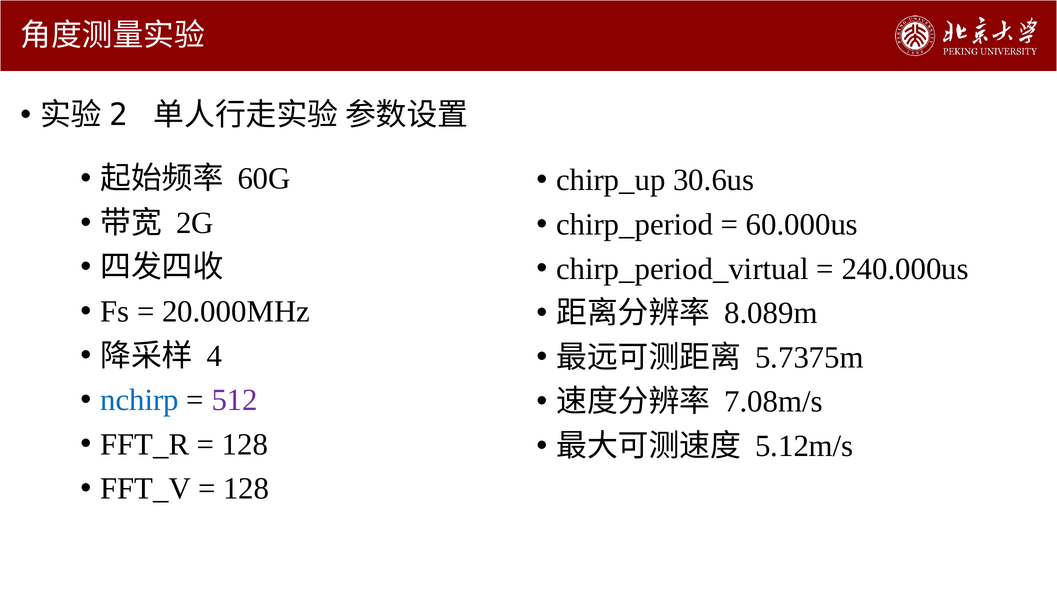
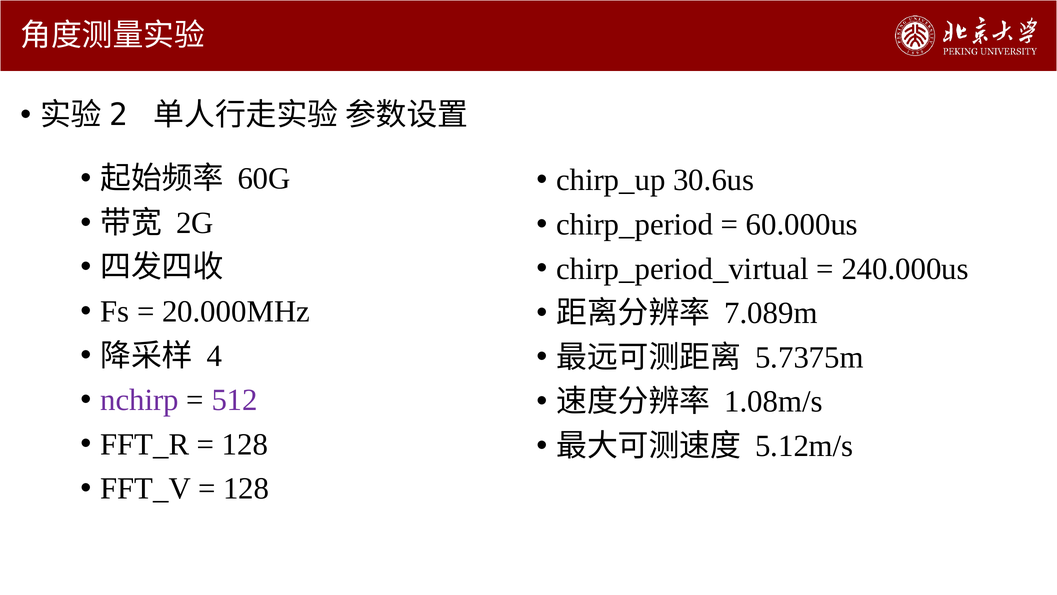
8.089m: 8.089m -> 7.089m (771, 313)
nchirp colour: blue -> purple (140, 400)
7.08m/s: 7.08m/s -> 1.08m/s (774, 401)
